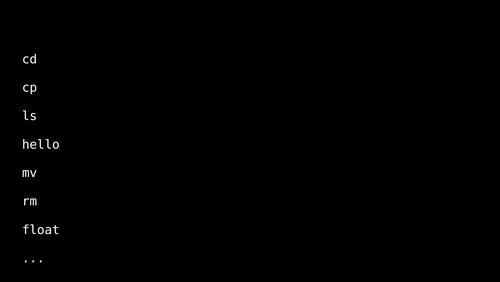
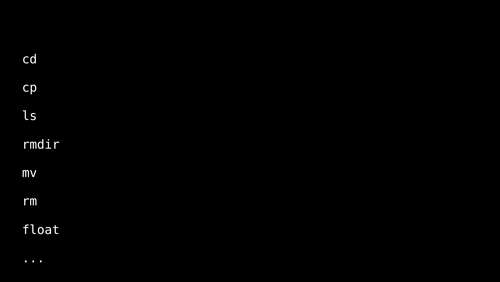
hello: hello -> rmdir (41, 144)
